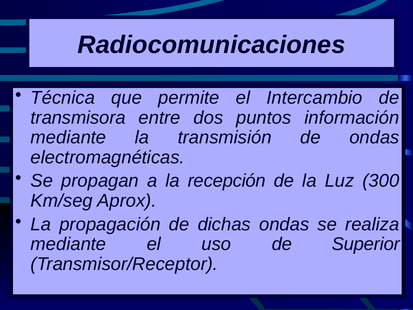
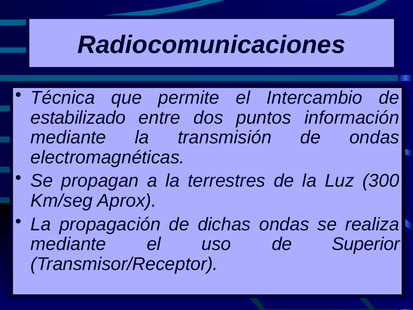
transmisora: transmisora -> estabilizado (78, 118)
recepción: recepción -> terrestres (227, 181)
